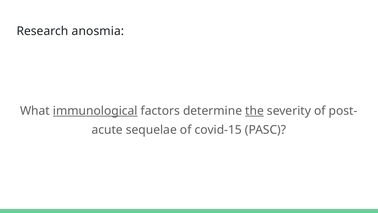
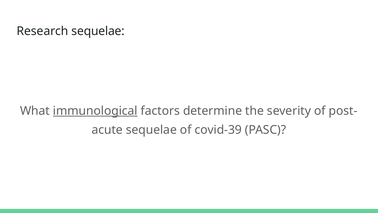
Research anosmia: anosmia -> sequelae (98, 31)
the underline: present -> none (255, 111)
covid-15: covid-15 -> covid-39 (218, 130)
